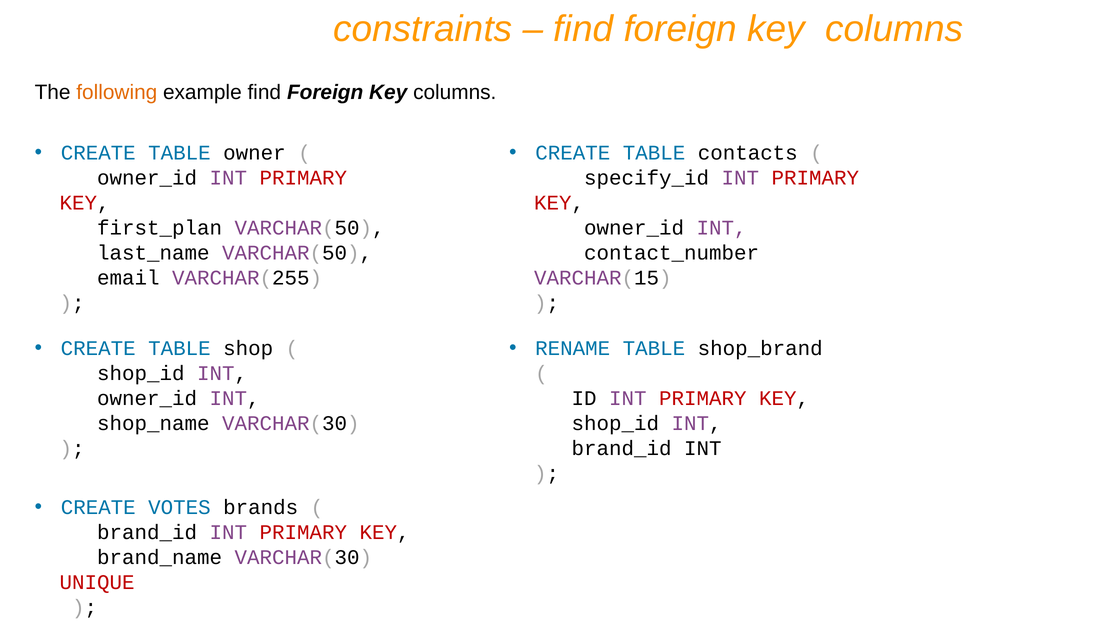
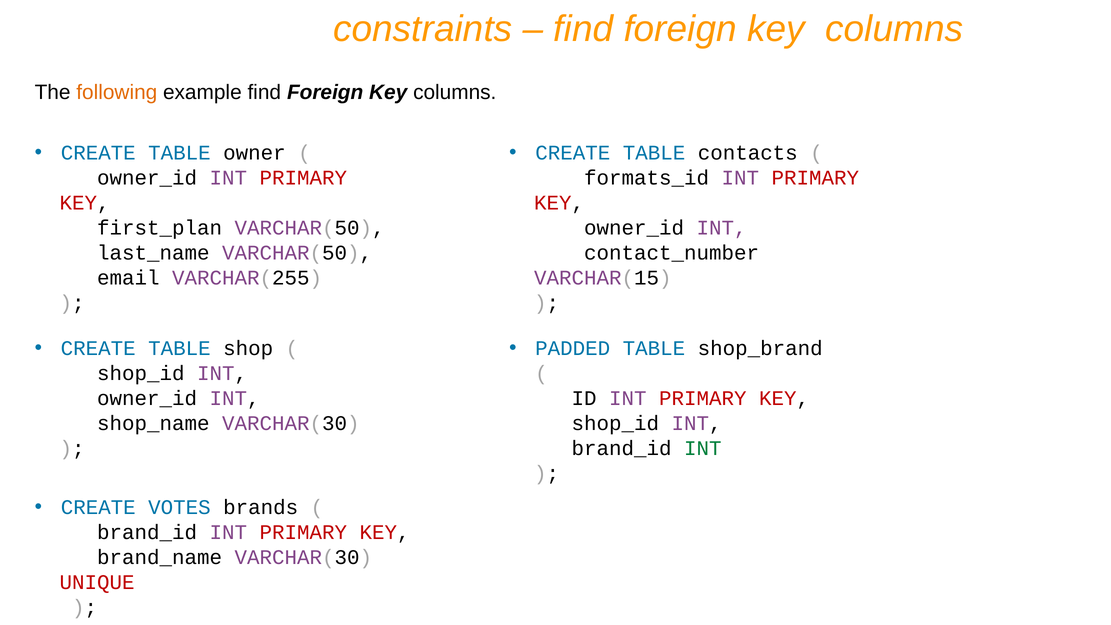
specify_id: specify_id -> formats_id (647, 178)
RENAME: RENAME -> PADDED (573, 348)
INT colour: black -> green (703, 448)
